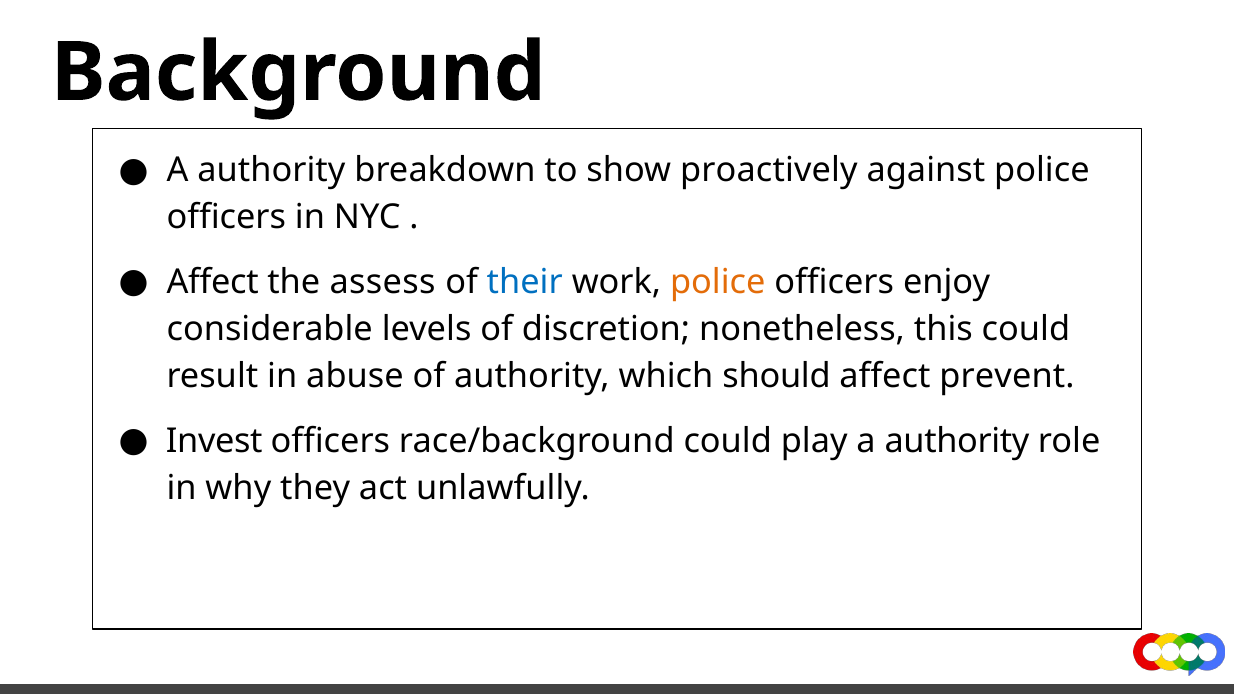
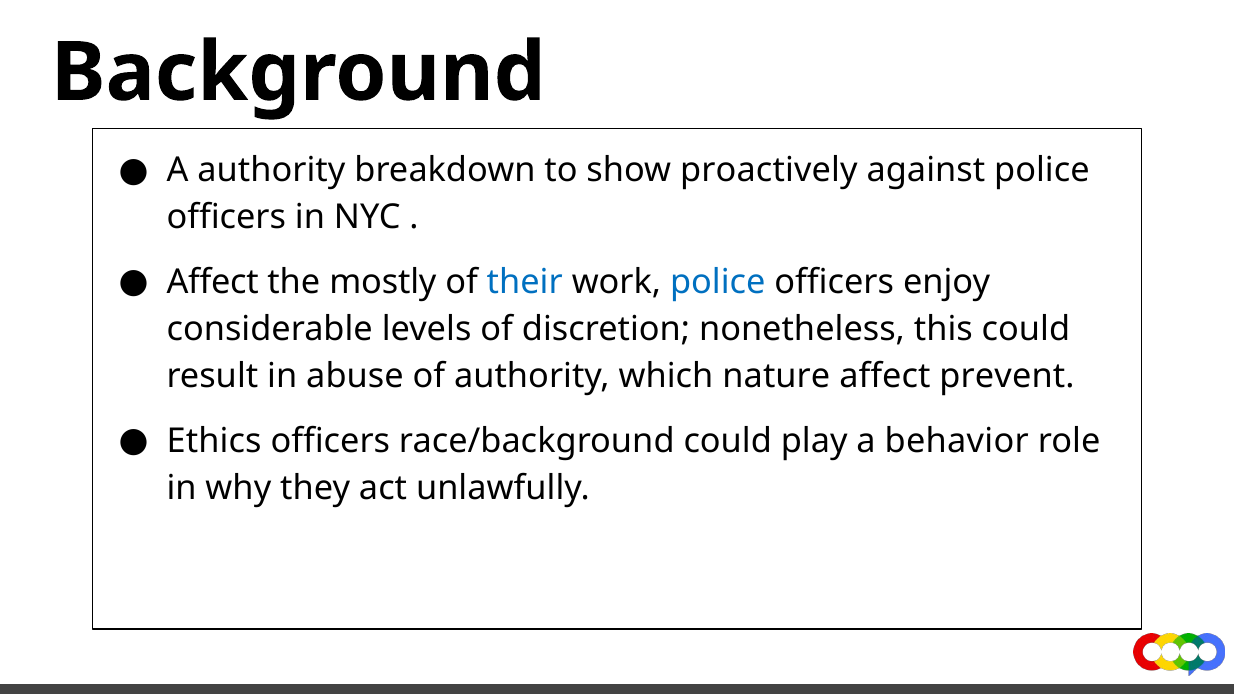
assess: assess -> mostly (383, 282)
police colour: orange -> blue (718, 282)
should: should -> nature (776, 377)
Invest: Invest -> Ethics (214, 441)
play a authority: authority -> behavior (957, 441)
